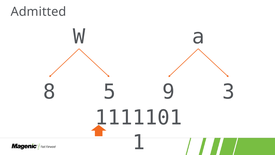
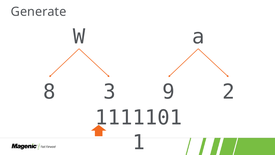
Admitted: Admitted -> Generate (39, 12)
5: 5 -> 3 (109, 92)
3: 3 -> 2 (229, 92)
